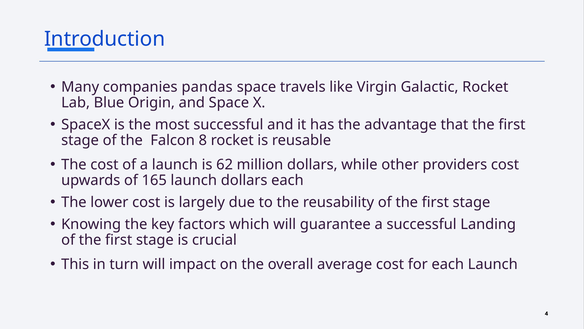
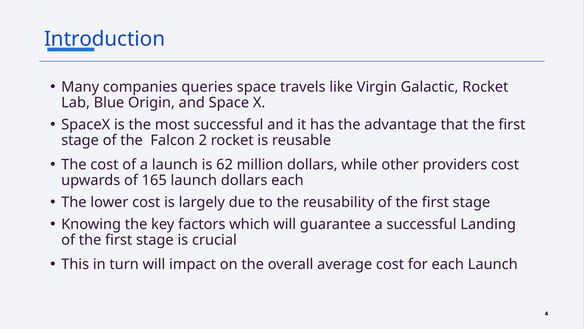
pandas: pandas -> queries (207, 87)
8: 8 -> 2 (203, 140)
